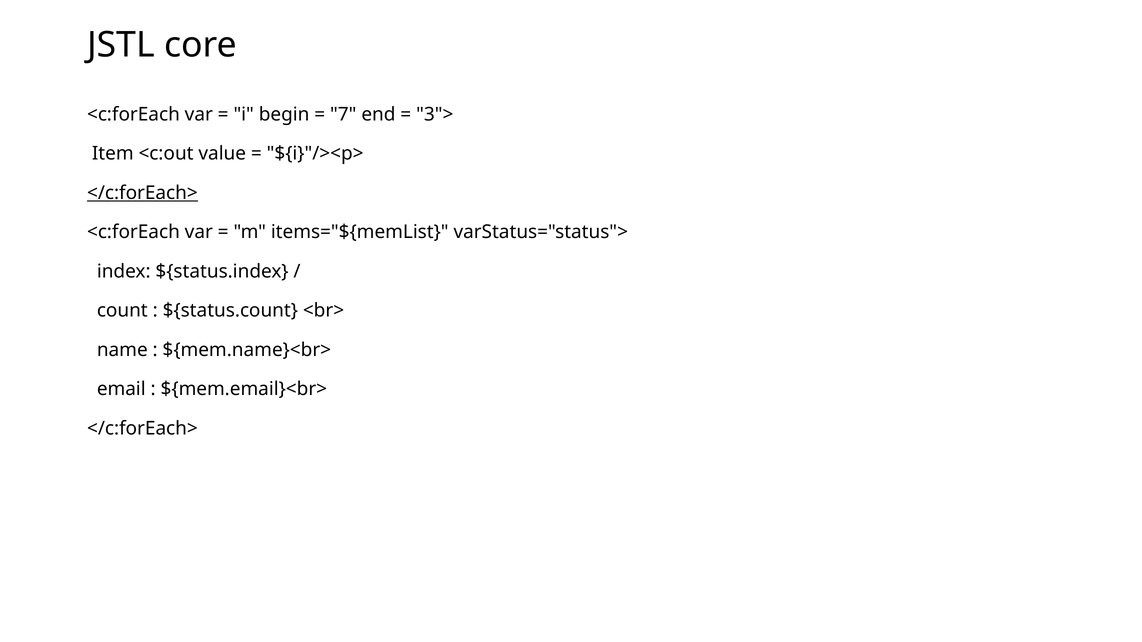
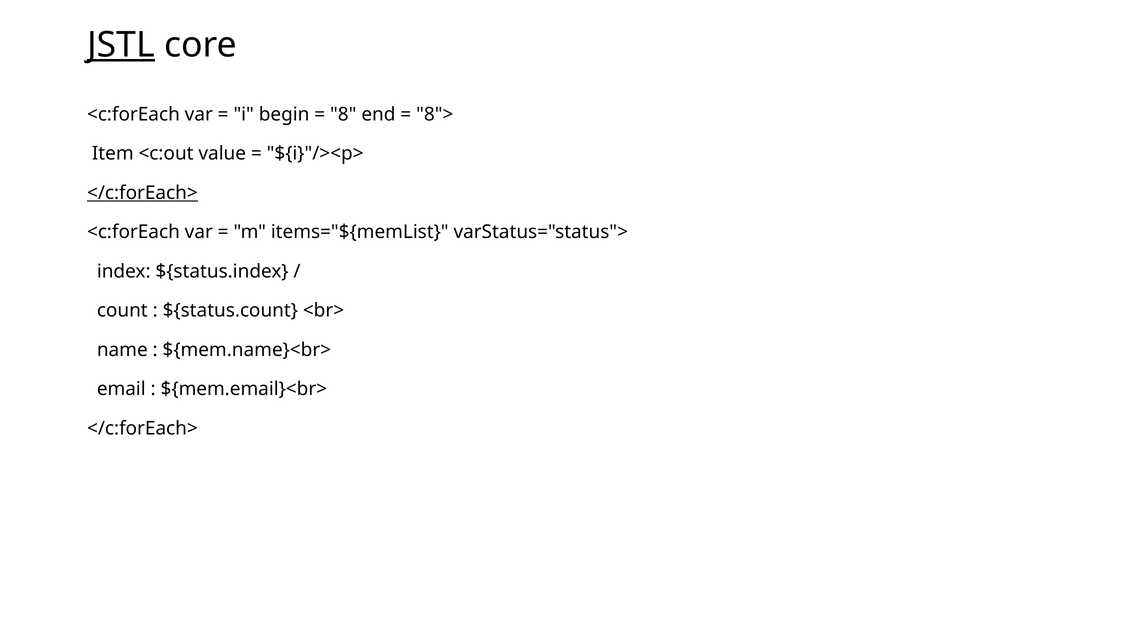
JSTL underline: none -> present (121, 45)
7: 7 -> 8 (343, 114)
3">: 3"> -> 8"> (435, 114)
